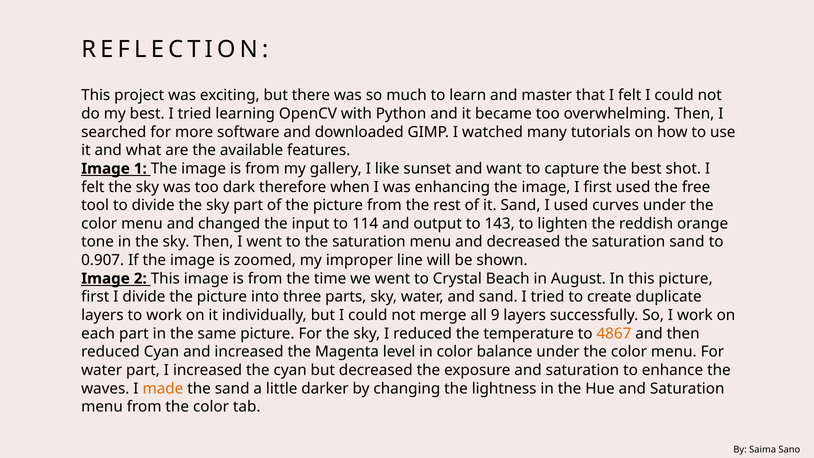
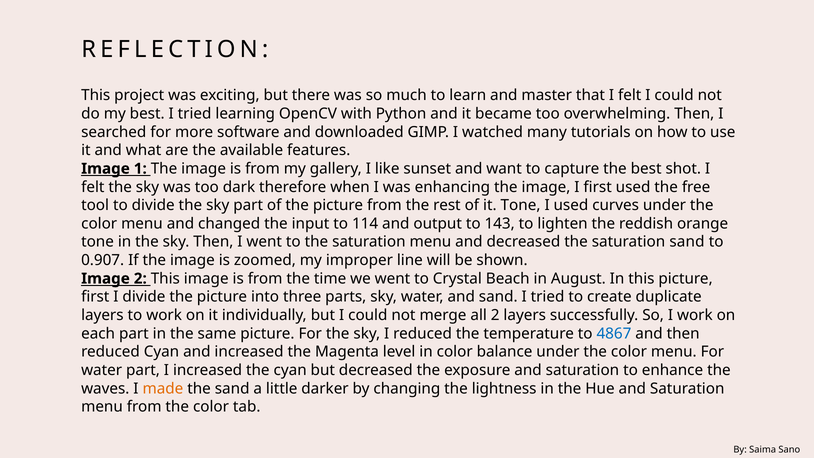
it Sand: Sand -> Tone (521, 205)
all 9: 9 -> 2 (495, 315)
4867 colour: orange -> blue (614, 333)
